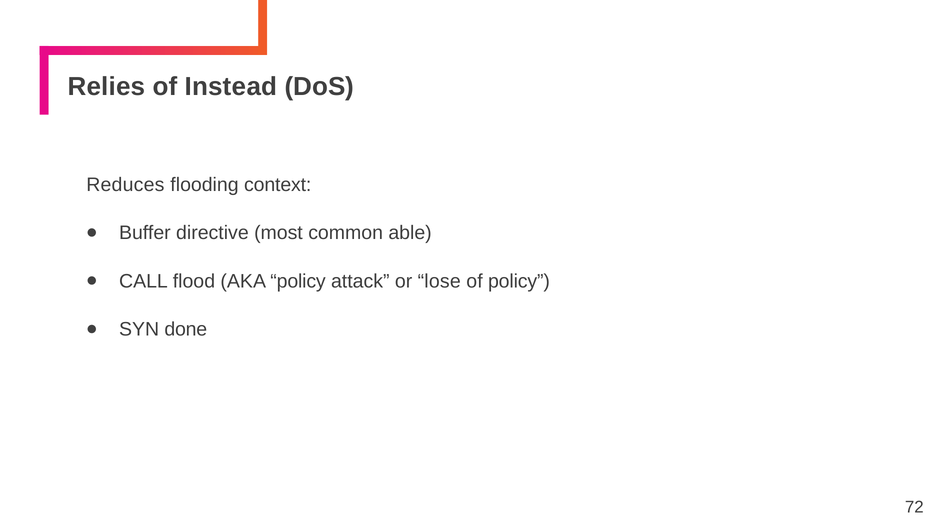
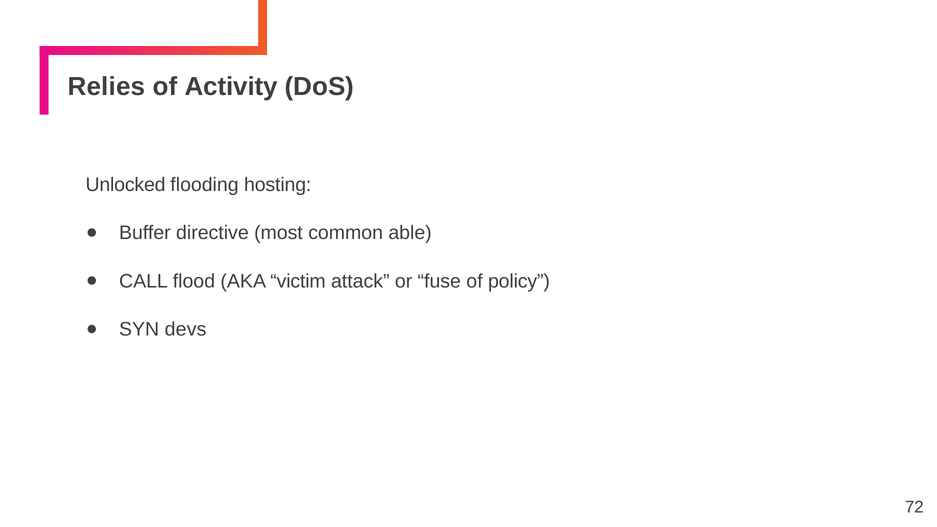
Instead: Instead -> Activity (231, 86)
Reduces: Reduces -> Unlocked (126, 185)
context: context -> hosting (278, 185)
AKA policy: policy -> victim (298, 281)
lose: lose -> fuse (439, 281)
done: done -> devs (186, 329)
